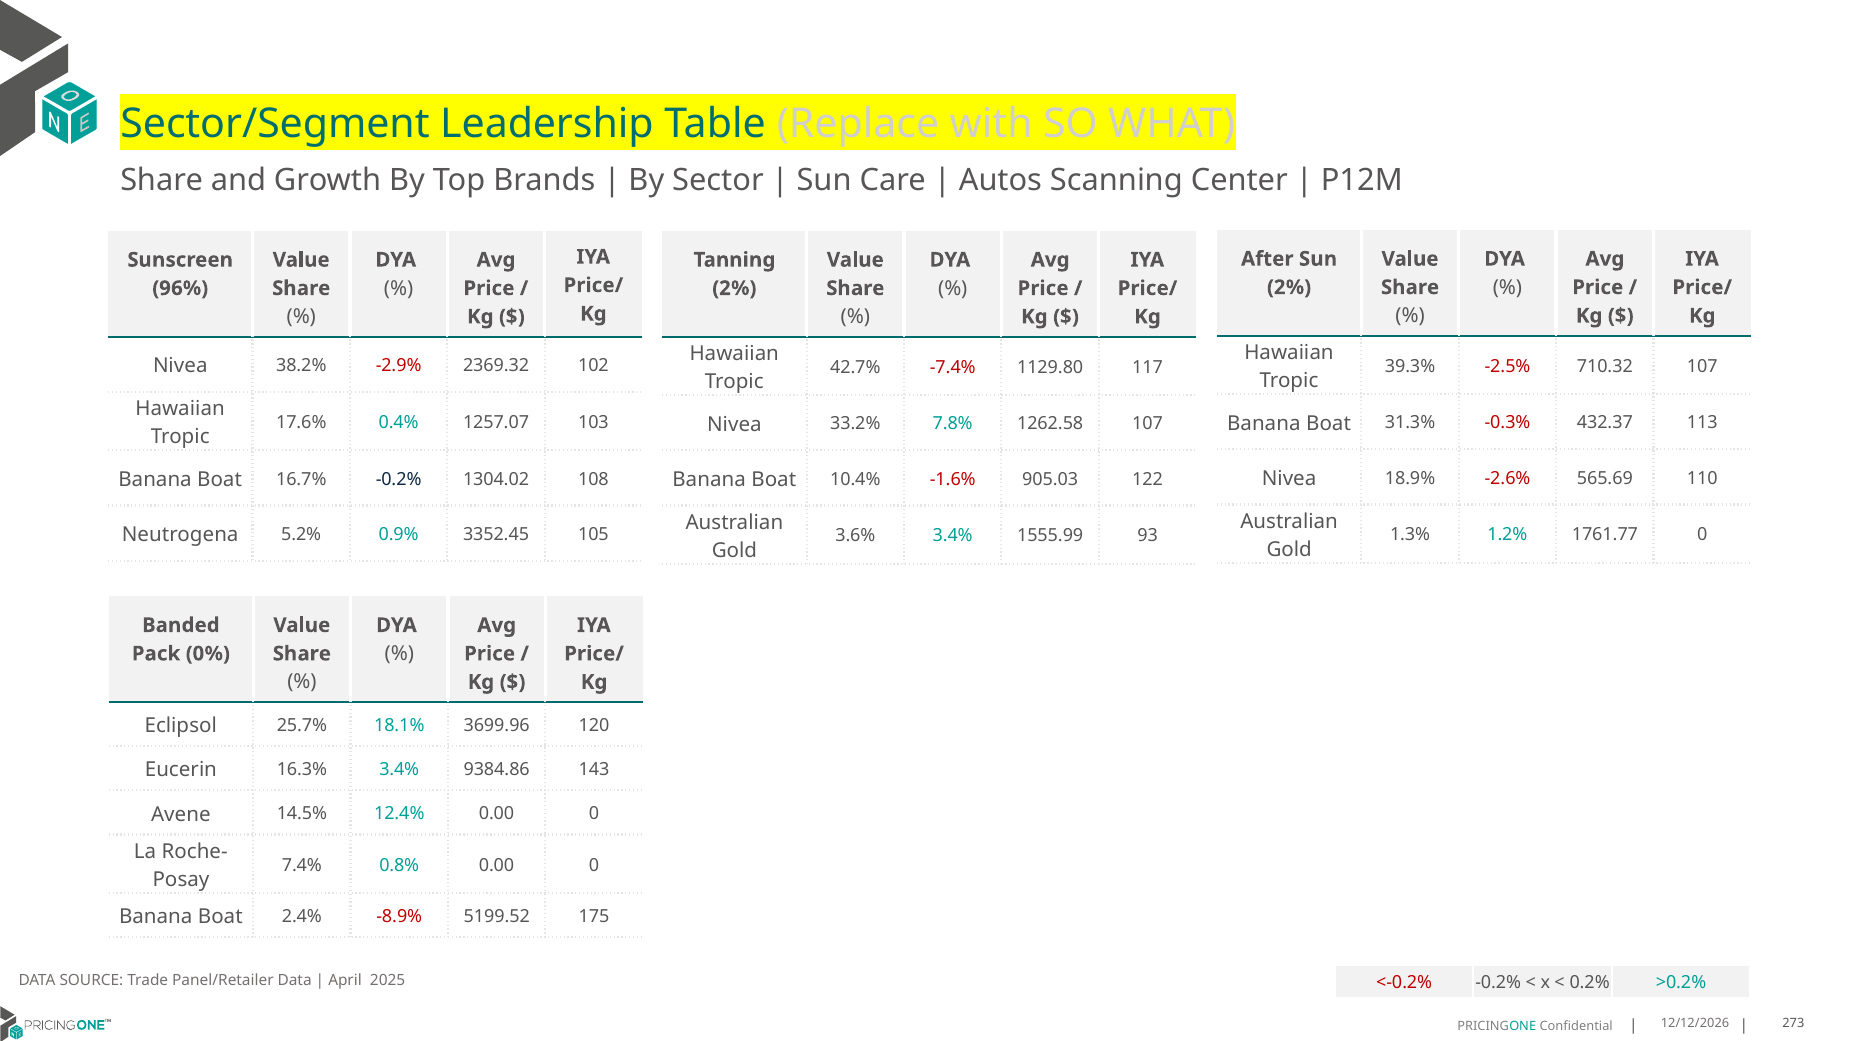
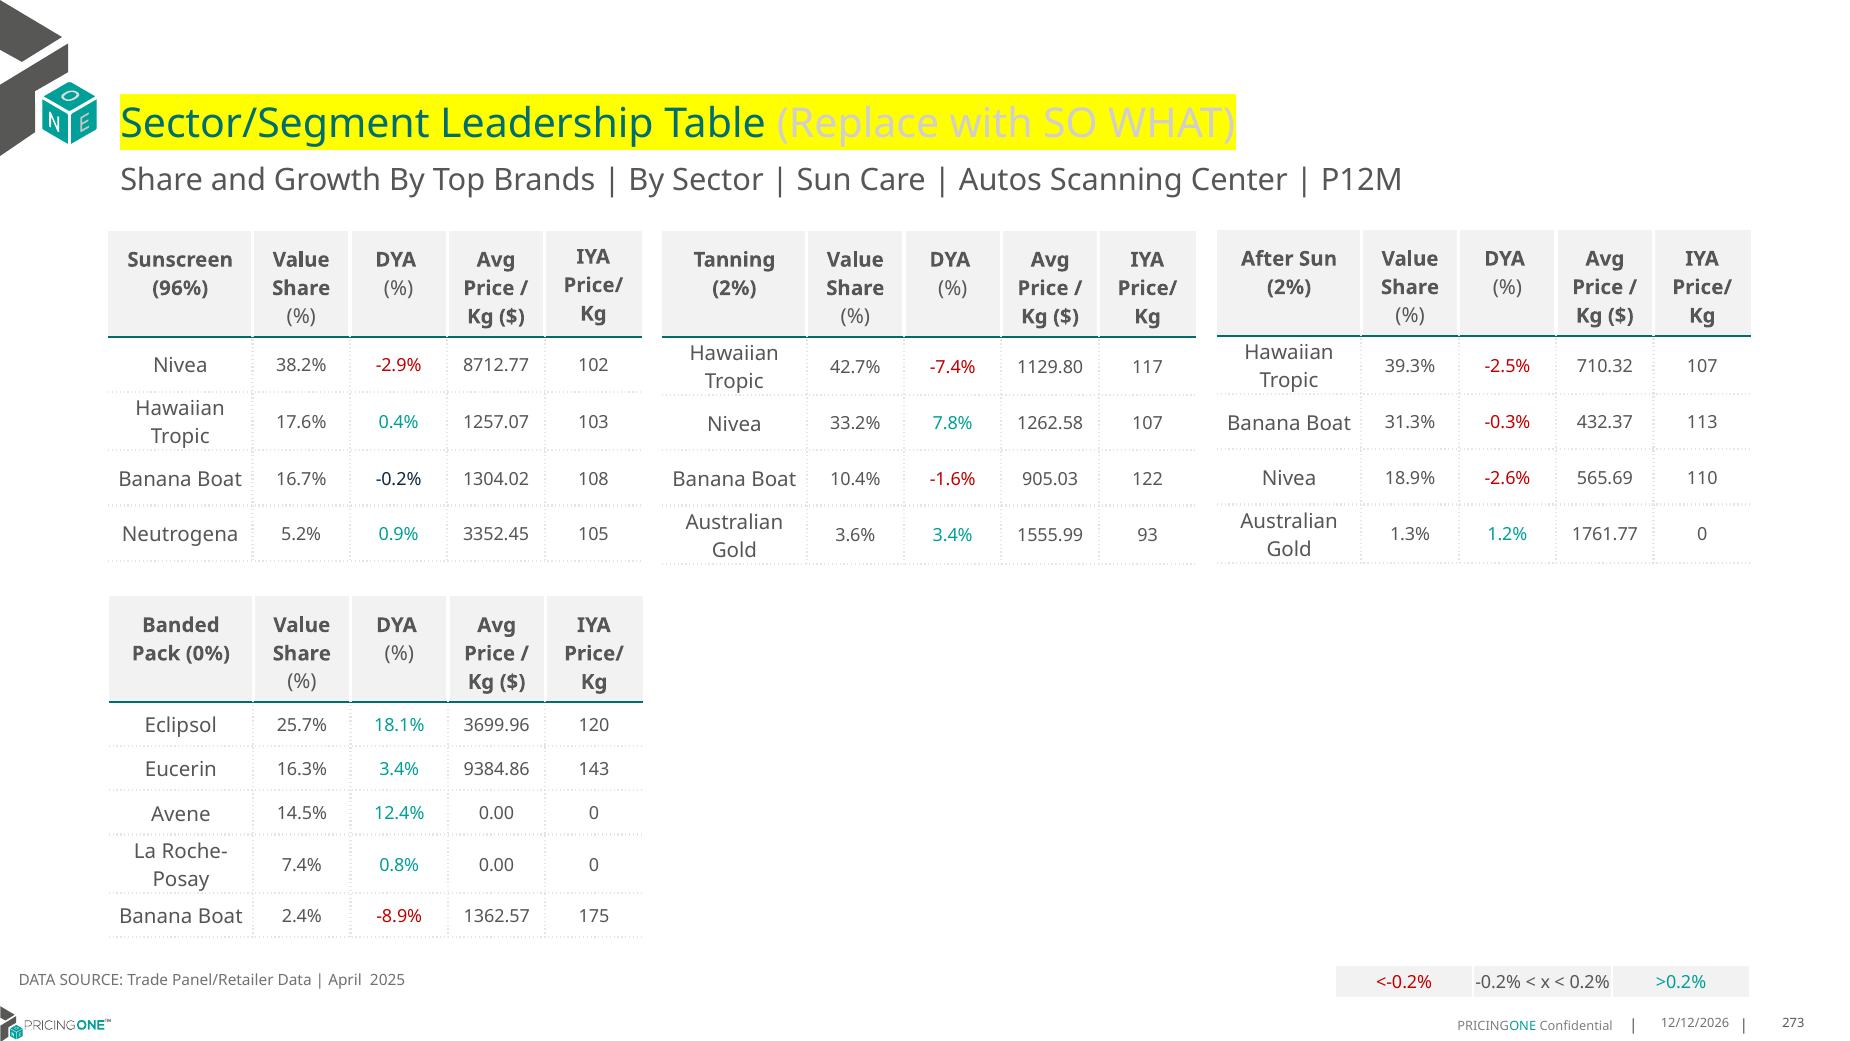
2369.32: 2369.32 -> 8712.77 (496, 366)
5199.52: 5199.52 -> 1362.57 (497, 916)
